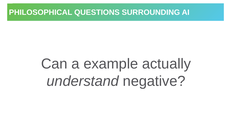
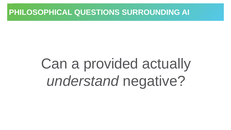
example: example -> provided (111, 64)
